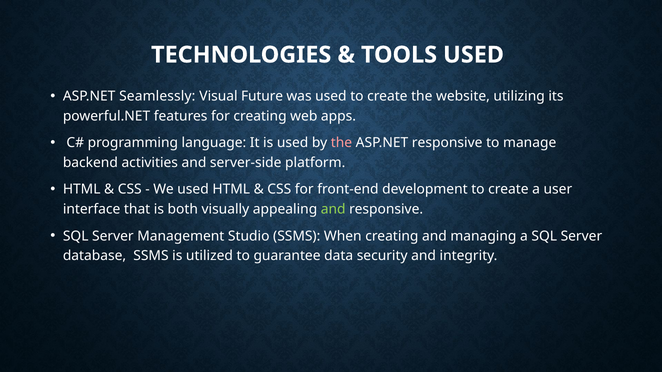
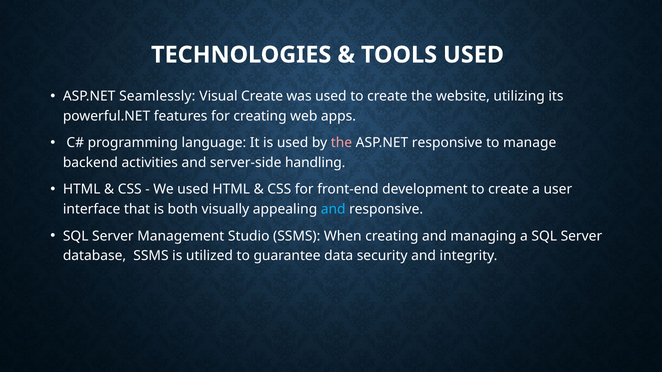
Visual Future: Future -> Create (262, 96)
platform: platform -> handling (315, 163)
and colour: light green -> light blue (333, 209)
